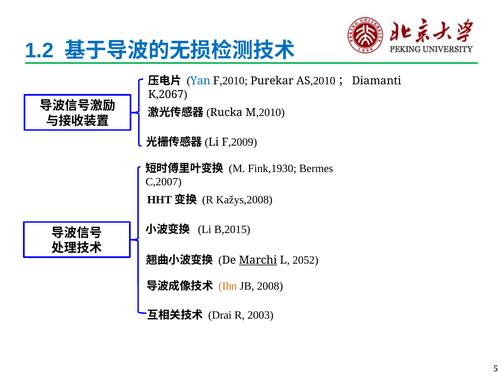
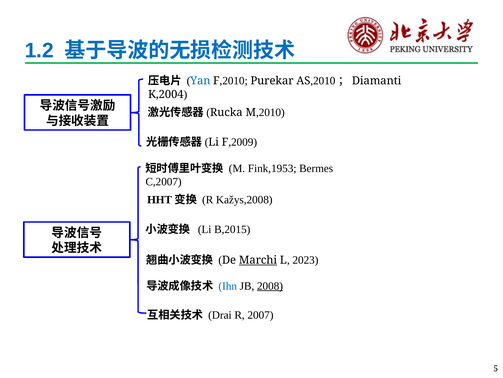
K,2067: K,2067 -> K,2004 (166, 94)
Fink,1930: Fink,1930 -> Fink,1953 (272, 168)
2052: 2052 -> 2023 (305, 260)
Ihn colour: orange -> blue (228, 285)
2008 underline: none -> present (270, 285)
2003: 2003 -> 2007 (260, 315)
